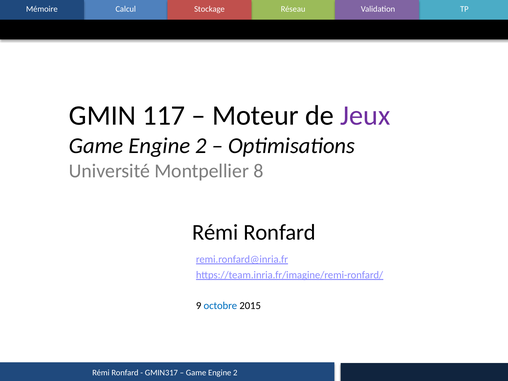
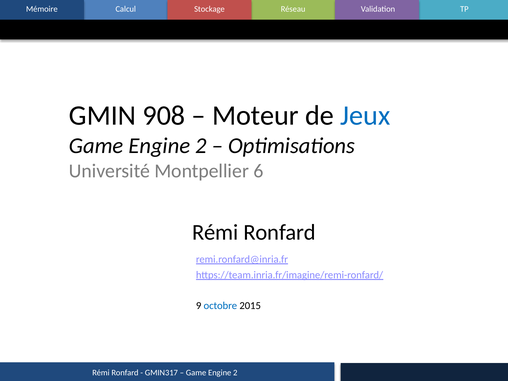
117: 117 -> 908 (164, 116)
Jeux colour: purple -> blue (365, 116)
8: 8 -> 6 (258, 171)
